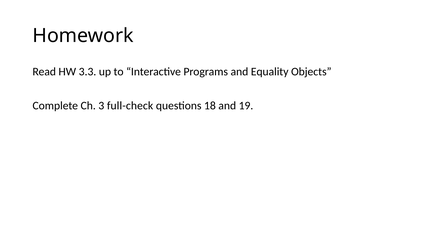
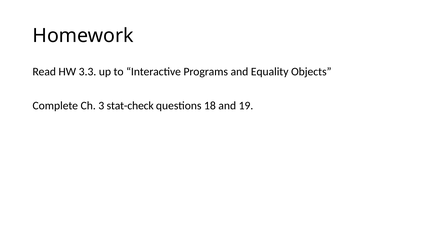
full-check: full-check -> stat-check (130, 106)
